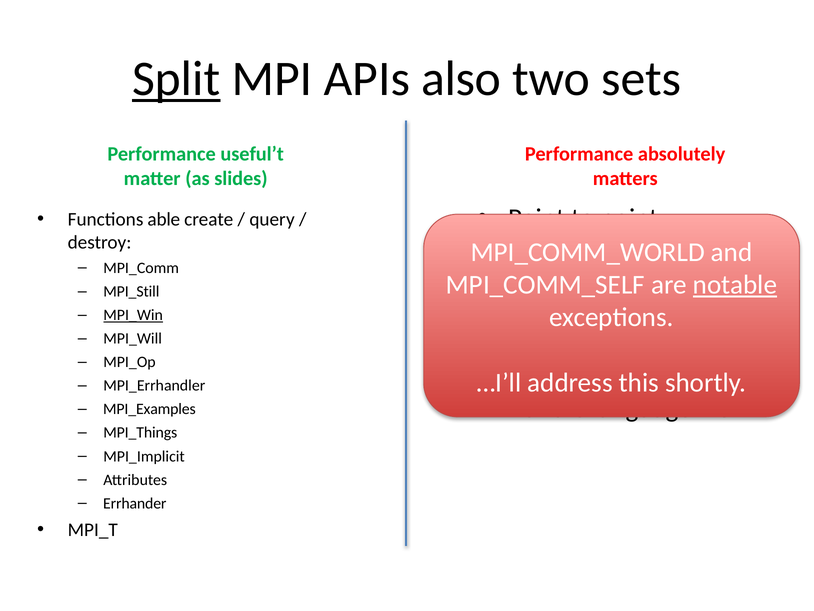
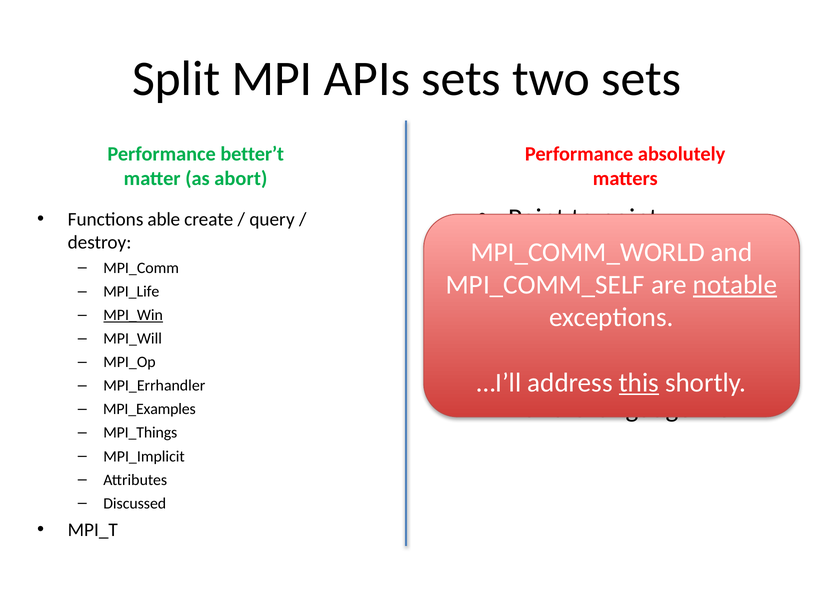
Split underline: present -> none (176, 79)
APIs also: also -> sets (461, 79)
useful’t: useful’t -> better’t (252, 154)
slides: slides -> abort (241, 178)
MPI_Still: MPI_Still -> MPI_Life (131, 291)
this underline: none -> present (639, 382)
Errhander: Errhander -> Discussed (135, 503)
